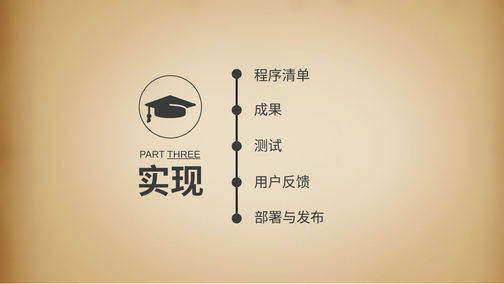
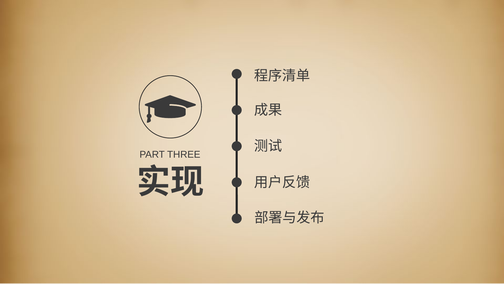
THREE underline: present -> none (184, 154)
